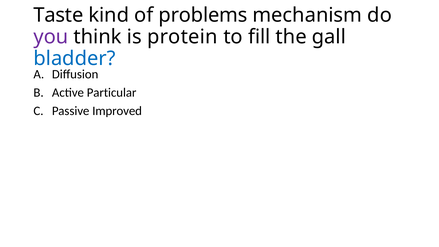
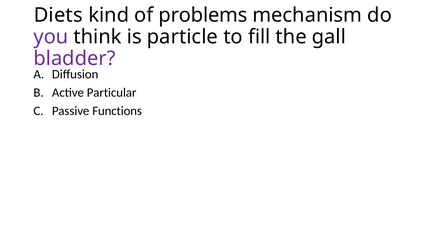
Taste: Taste -> Diets (58, 15)
protein: protein -> particle (182, 37)
bladder colour: blue -> purple (74, 59)
Improved: Improved -> Functions (117, 111)
